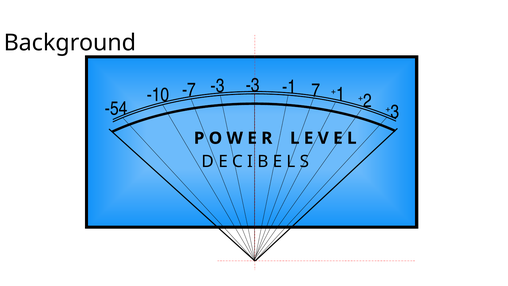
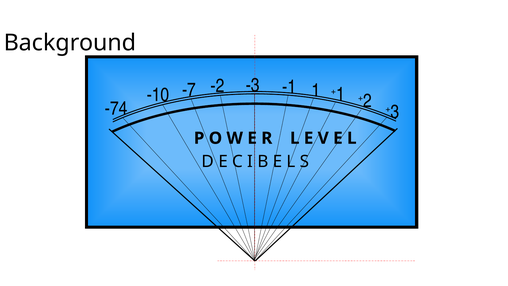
-7 -3: -3 -> -2 (217, 86)
7: 7 -> 1 (316, 90)
-54: -54 -> -74 (116, 108)
